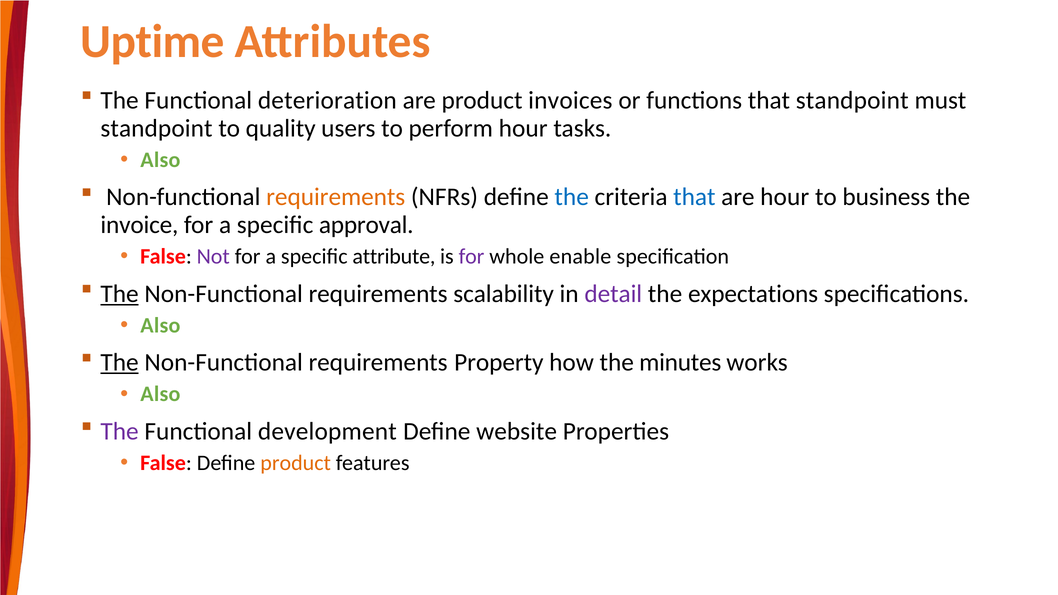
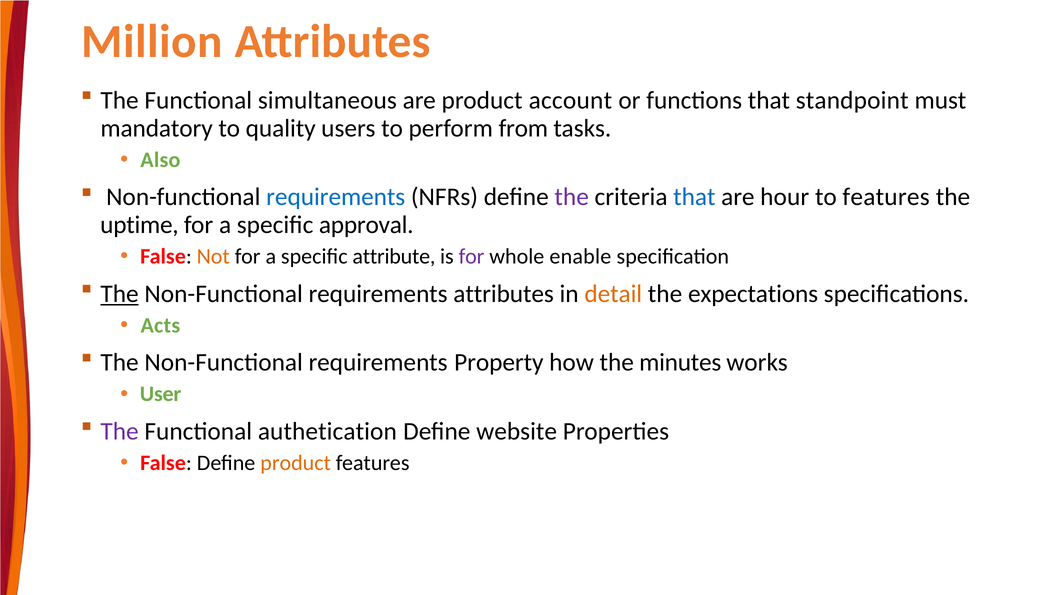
Uptime: Uptime -> Million (152, 42)
deterioration: deterioration -> simultaneous (327, 100)
invoices: invoices -> account (570, 100)
standpoint: standpoint -> mandatory (157, 128)
perform hour: hour -> from (523, 128)
requirements colour: orange -> blue (336, 197)
the colour: blue -> purple (572, 197)
to business: business -> features (886, 197)
invoice: invoice -> uptime (139, 225)
Not colour: purple -> orange (213, 257)
requirements scalability: scalability -> attributes (504, 294)
detail colour: purple -> orange (613, 294)
Also: Also -> Acts (160, 325)
The underline: present -> none (120, 363)
Also: Also -> User (161, 394)
development: development -> authetication (327, 431)
